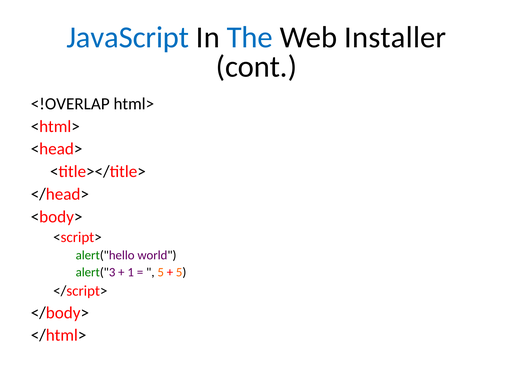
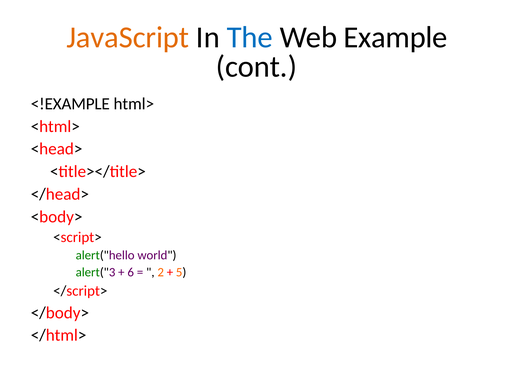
JavaScript colour: blue -> orange (128, 37)
Installer: Installer -> Example (395, 37)
<!OVERLAP: <!OVERLAP -> <!EXAMPLE (70, 104)
1: 1 -> 6 (131, 272)
5: 5 -> 2 (161, 272)
